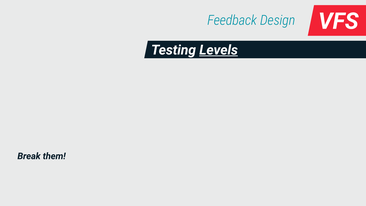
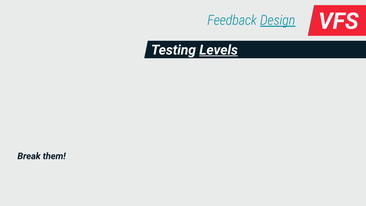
Design underline: none -> present (278, 20)
